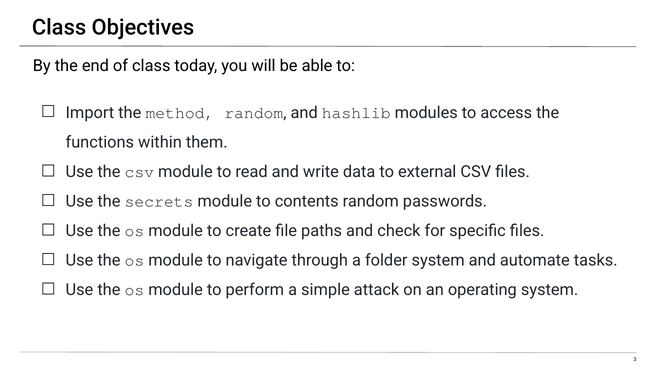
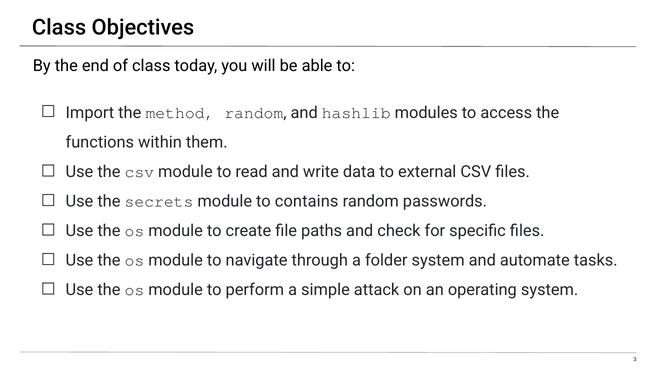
contents: contents -> contains (307, 202)
